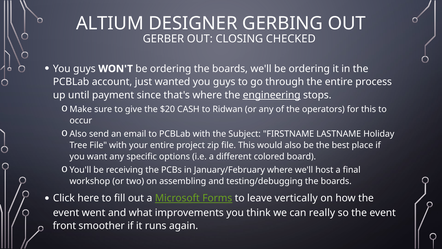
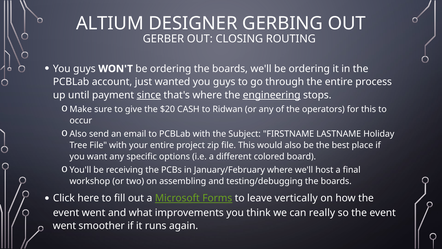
CHECKED: CHECKED -> ROUTING (291, 39)
since underline: none -> present (149, 95)
front: front -> went (64, 226)
